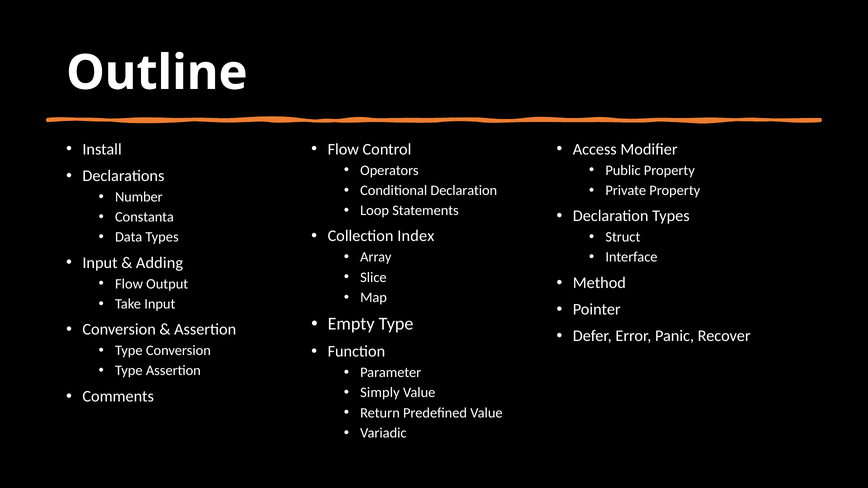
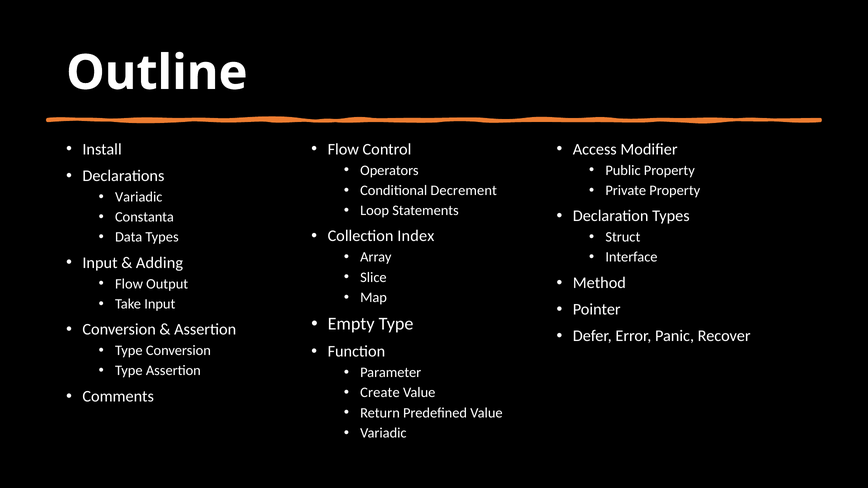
Conditional Declaration: Declaration -> Decrement (464, 191)
Number: Number -> Variadic (139, 197)
Simply: Simply -> Create (380, 393)
